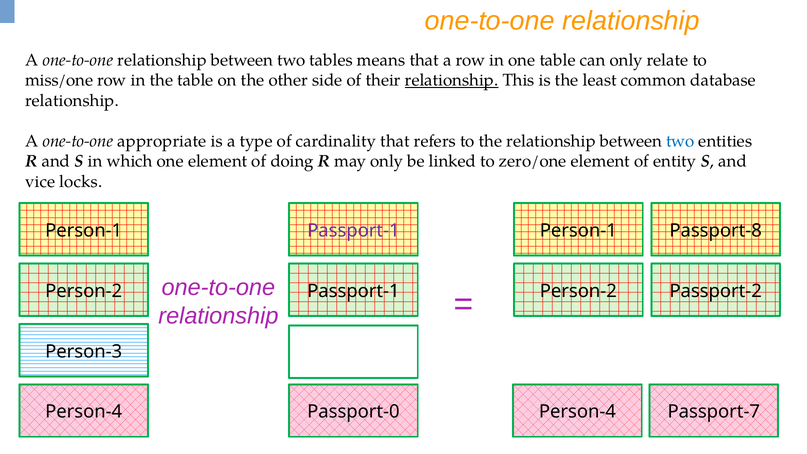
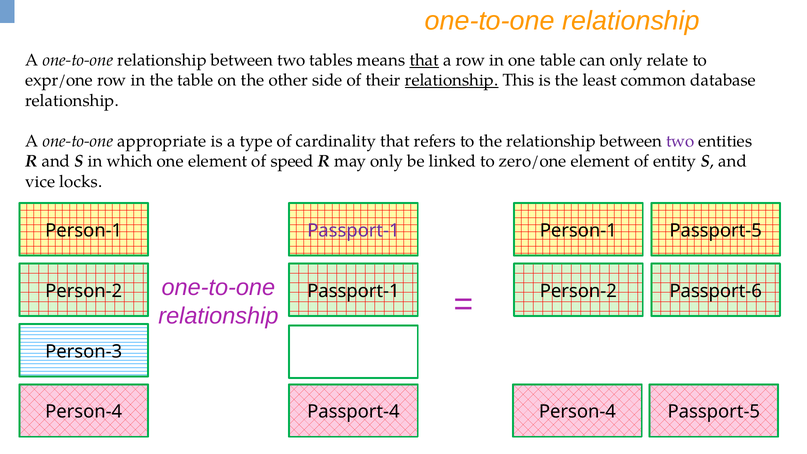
that underline: none -> present (424, 60)
miss/one: miss/one -> expr/one (59, 80)
two colour: blue -> purple (680, 141)
doing: doing -> speed (292, 161)
Passport-8: Passport-8 -> Passport-5 (716, 231)
Passport-2: Passport-2 -> Passport-6 (716, 291)
Passport-0: Passport-0 -> Passport-4 (353, 412)
Person-4 Passport-7: Passport-7 -> Passport-5 (714, 412)
